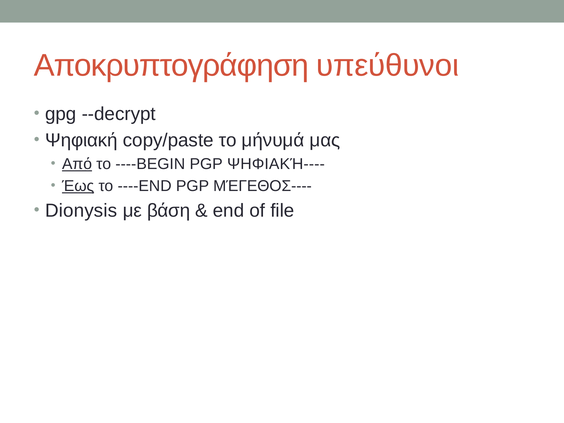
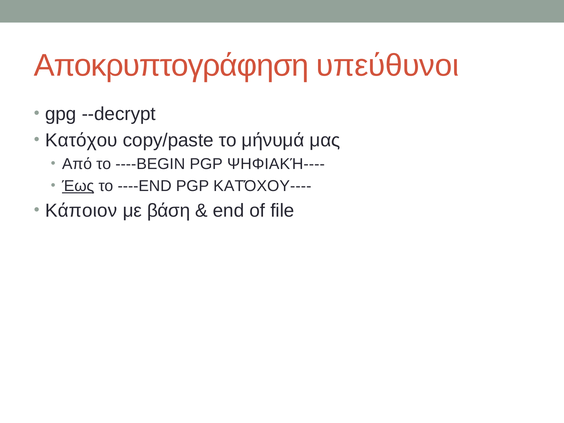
Ψηφιακή: Ψηφιακή -> Κατόχου (81, 140)
Από underline: present -> none (77, 164)
ΜΈΓΕΘΟΣ----: ΜΈΓΕΘΟΣ---- -> ΚΑΤΌΧΟΥ---- (262, 186)
Dionysis: Dionysis -> Κάποιον (81, 211)
